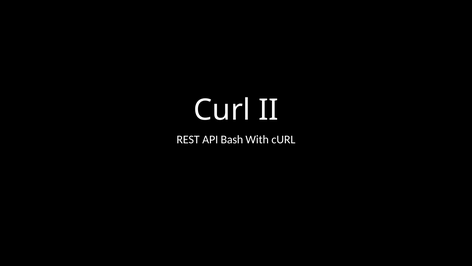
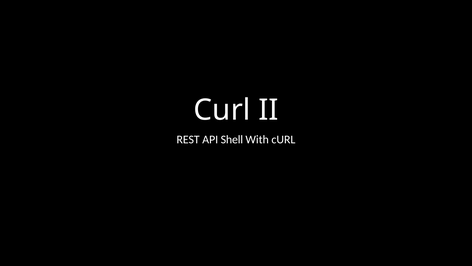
Bash: Bash -> Shell (232, 139)
